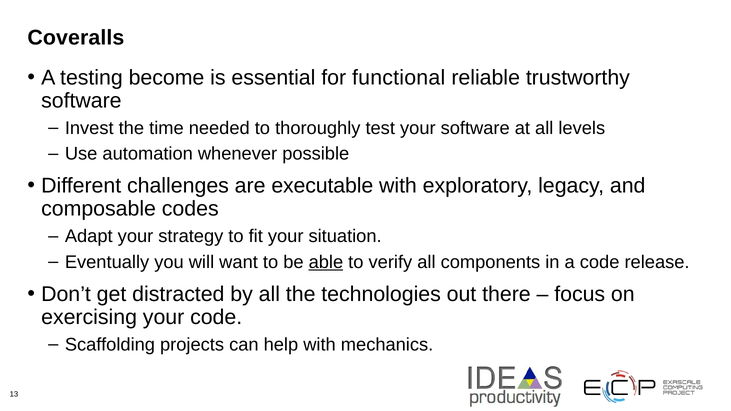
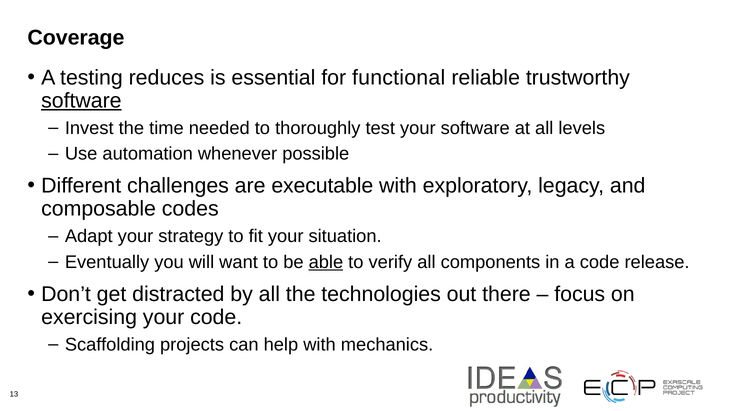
Coveralls: Coveralls -> Coverage (76, 38)
become: become -> reduces (166, 78)
software underline: none -> present (81, 101)
